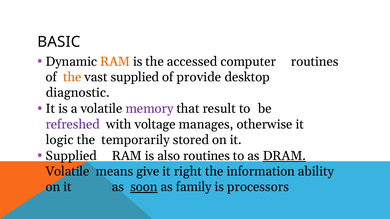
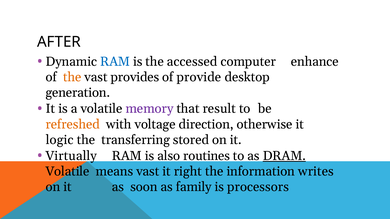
BASIC: BASIC -> AFTER (59, 42)
RAM colour: orange -> blue (115, 62)
computer routines: routines -> enhance (315, 62)
vast supplied: supplied -> provides (135, 77)
diagnostic: diagnostic -> generation (78, 93)
refreshed colour: purple -> orange (73, 124)
manages: manages -> direction (206, 124)
temporarily: temporarily -> transferring (136, 140)
Supplied: Supplied -> Virtually (71, 156)
means give: give -> vast (148, 172)
ability: ability -> writes (316, 172)
soon underline: present -> none (144, 187)
